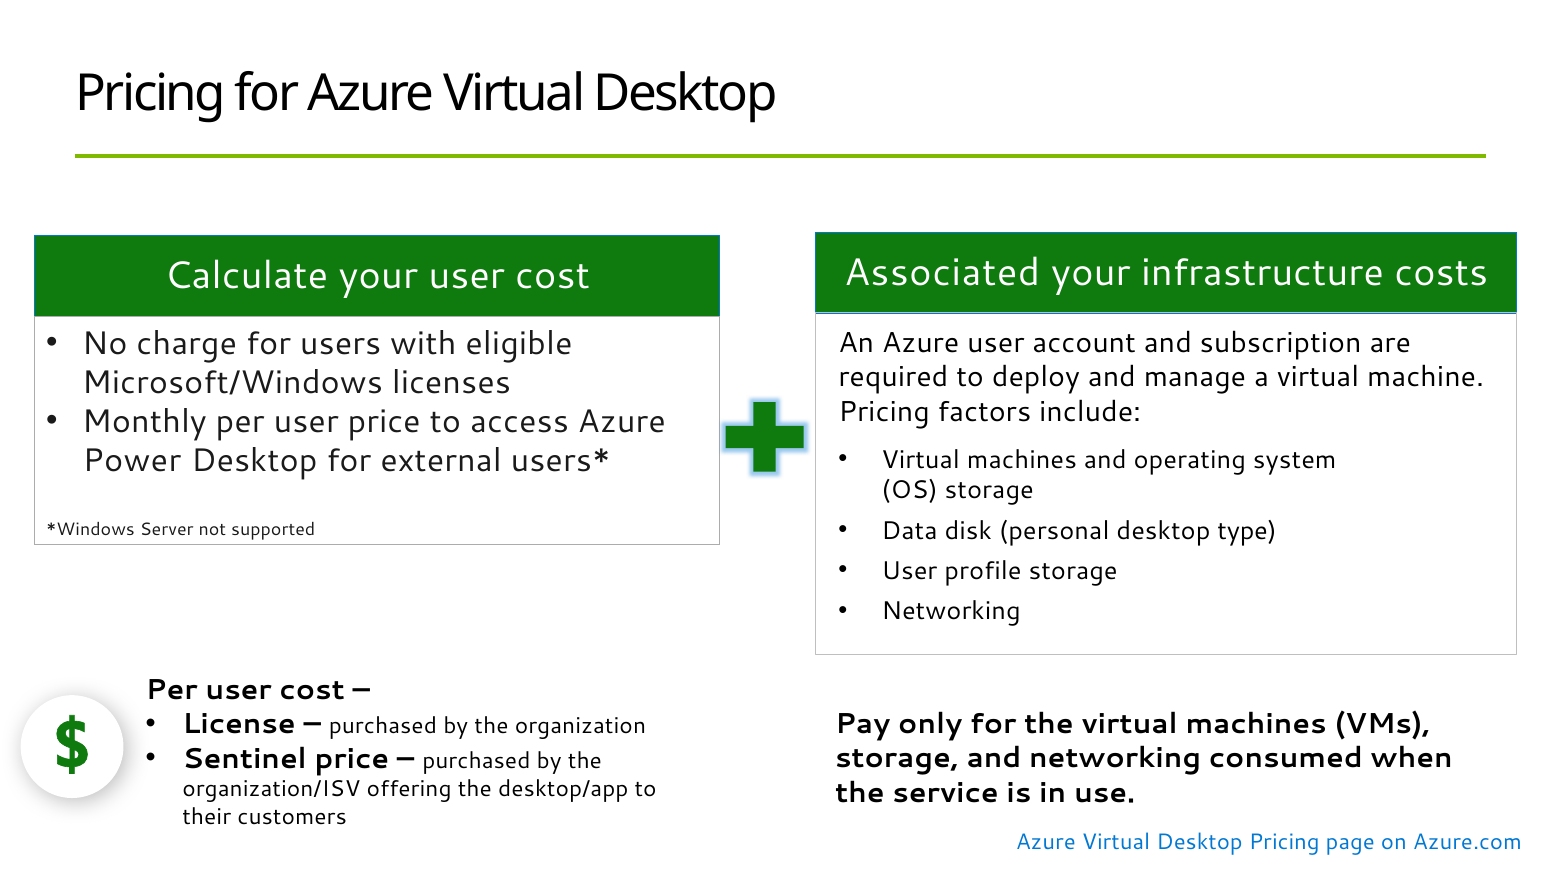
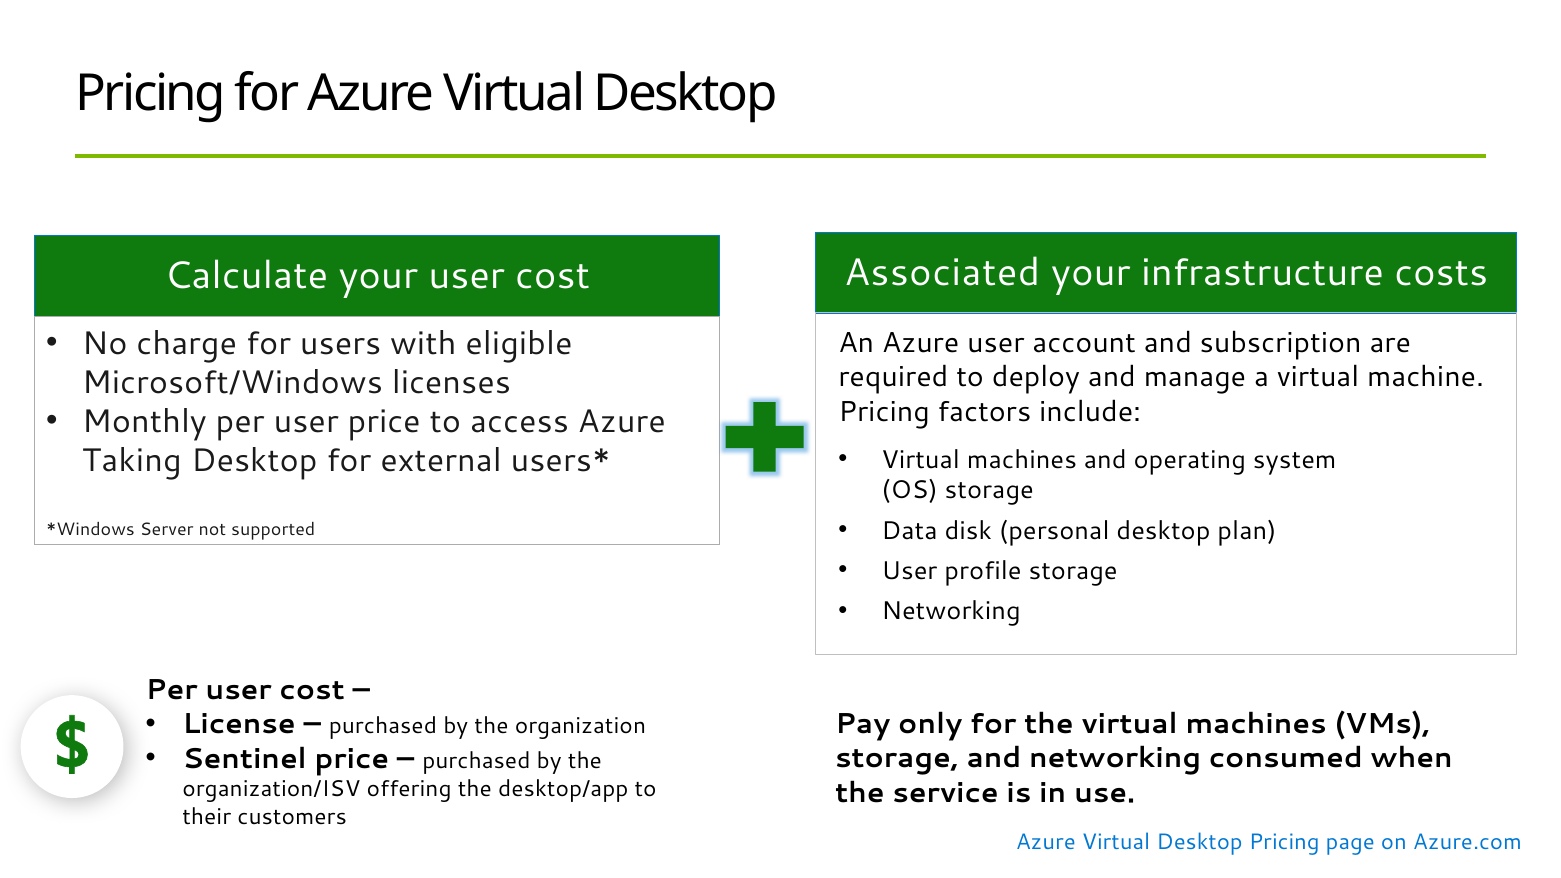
Power: Power -> Taking (132, 461)
type: type -> plan (1247, 531)
